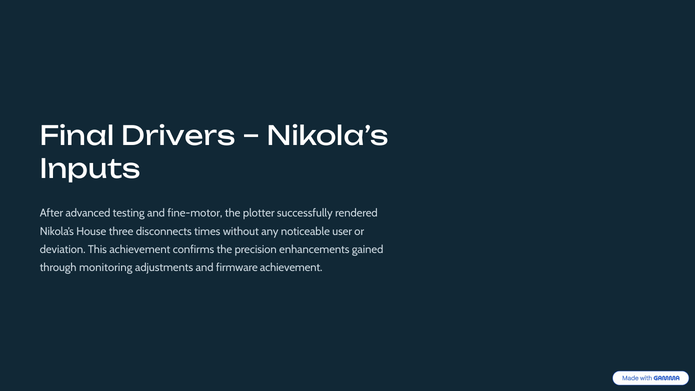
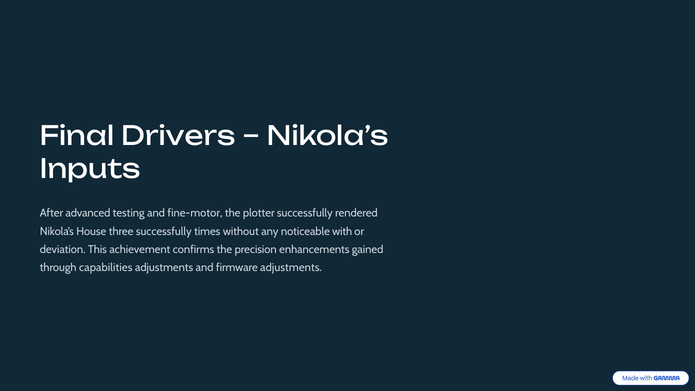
three disconnects: disconnects -> successfully (164, 231)
user: user -> with (342, 231)
monitoring: monitoring -> capabilities (106, 267)
firmware achievement: achievement -> adjustments (291, 267)
